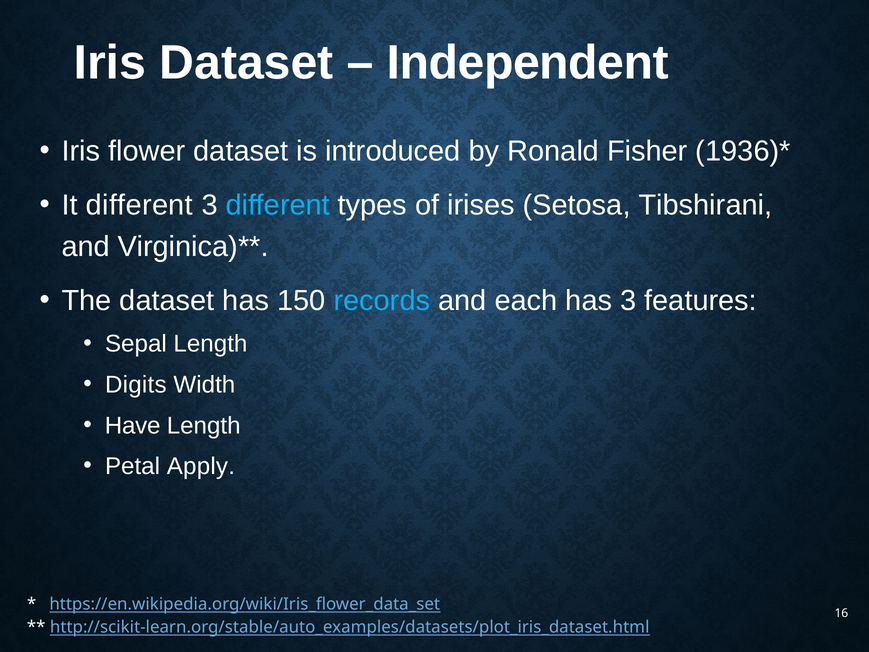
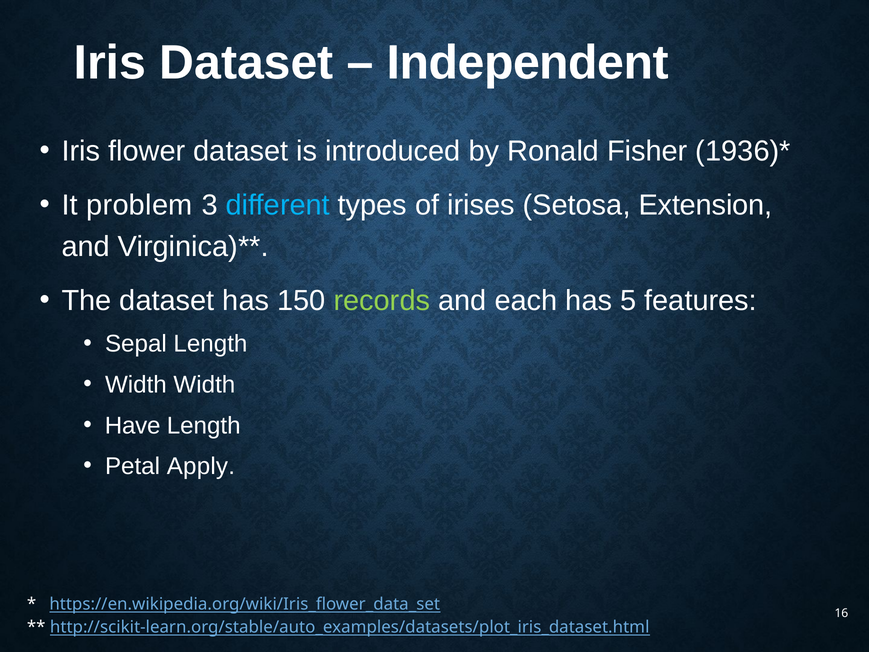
It different: different -> problem (139, 205)
Tibshirani: Tibshirani -> Extension (706, 205)
records colour: light blue -> light green (382, 300)
has 3: 3 -> 5 (628, 300)
Digits: Digits -> Width (136, 385)
